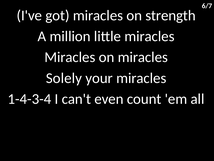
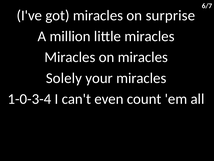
strength: strength -> surprise (170, 15)
1-4-3-4: 1-4-3-4 -> 1-0-3-4 (29, 99)
